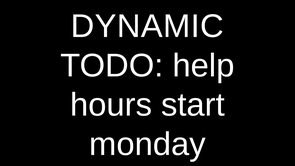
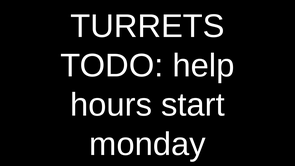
DYNAMIC: DYNAMIC -> TURRETS (147, 26)
